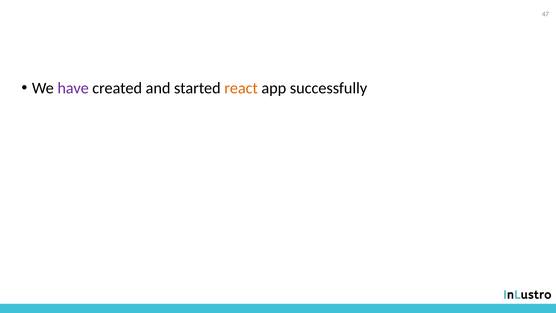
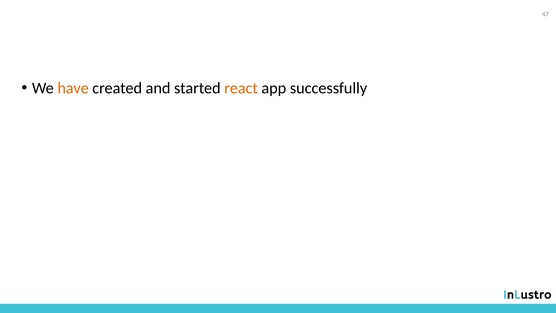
have colour: purple -> orange (73, 88)
